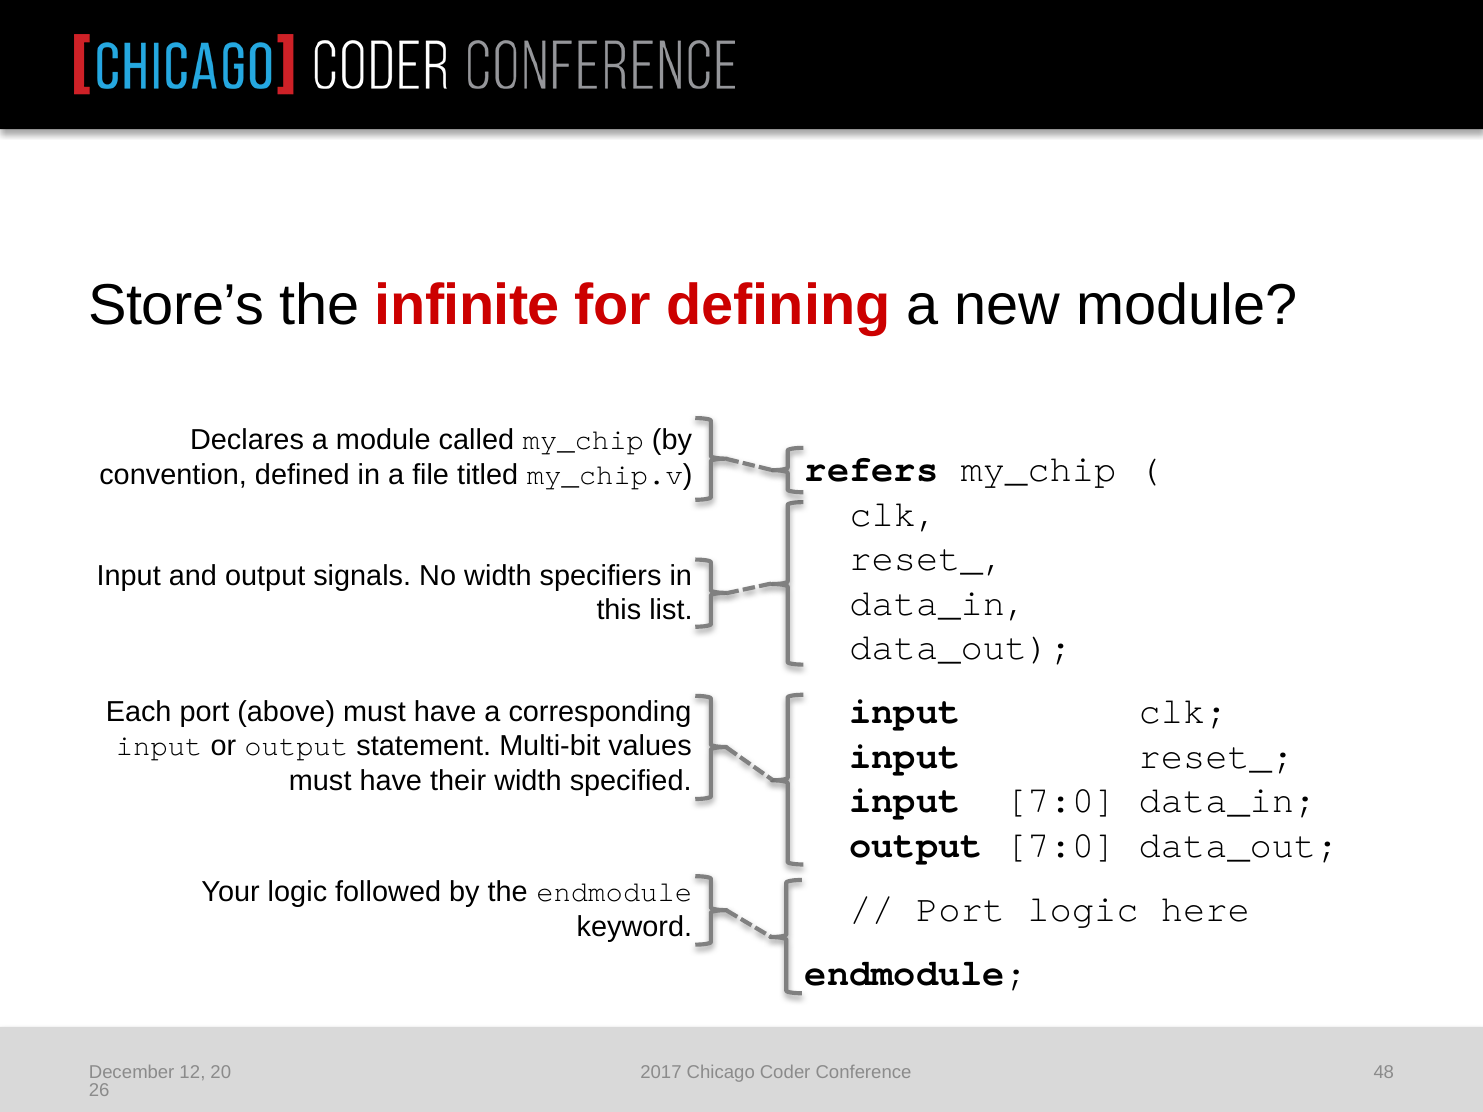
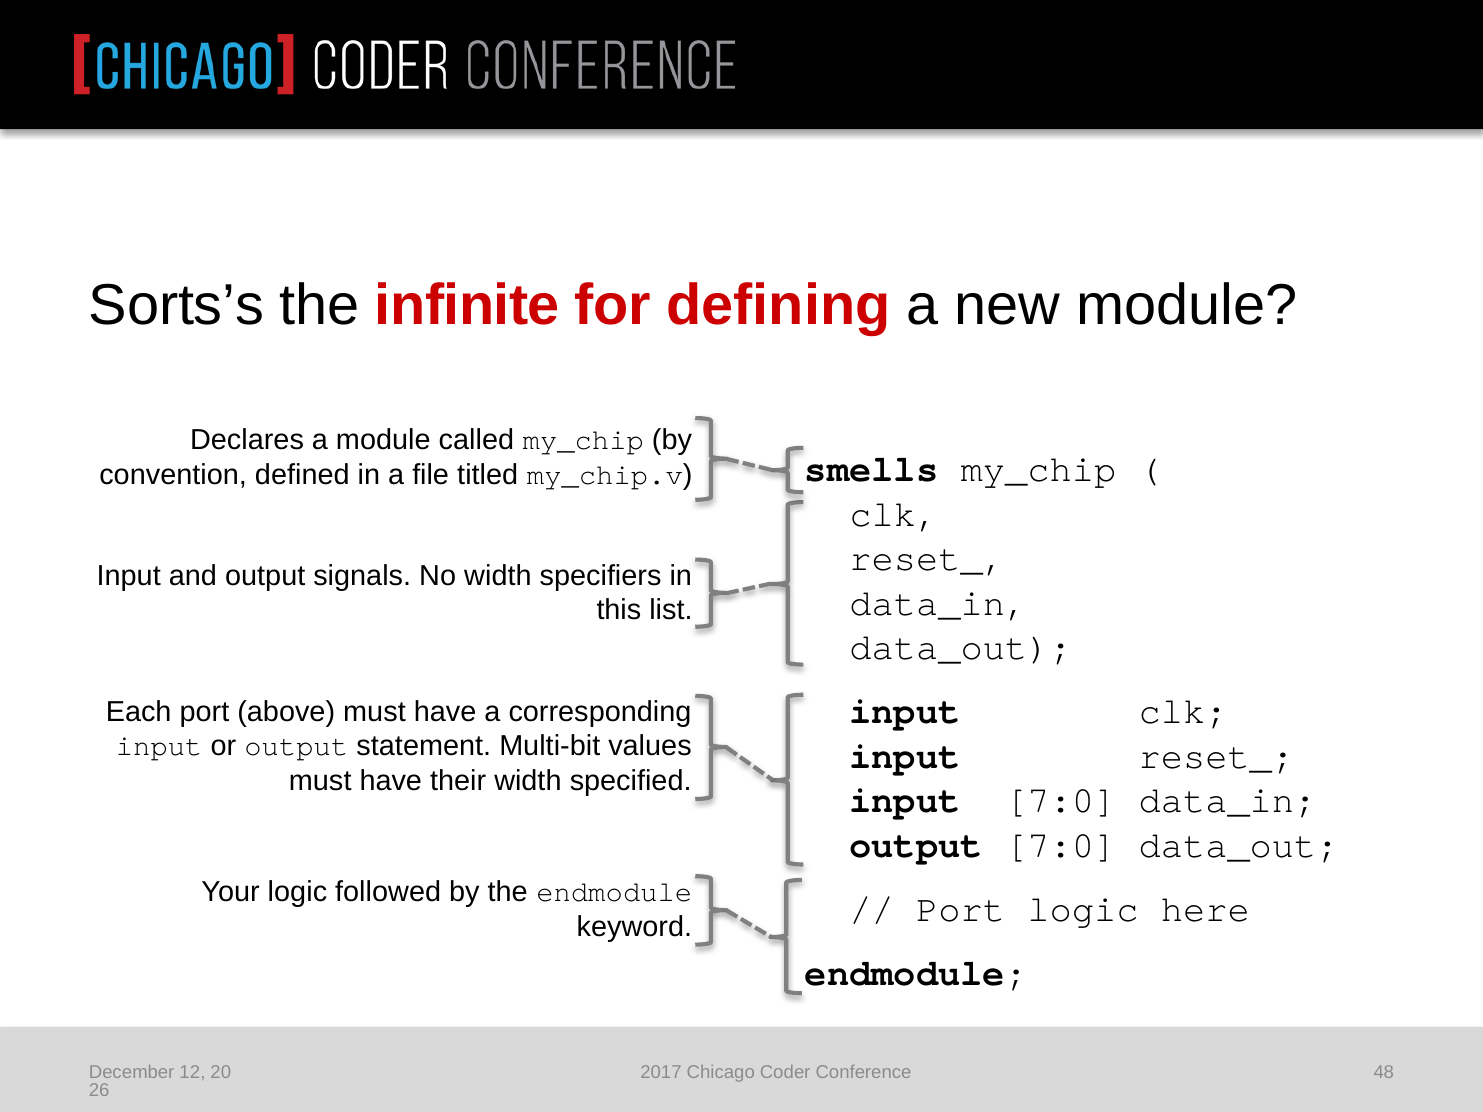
Store’s: Store’s -> Sorts’s (176, 306)
refers: refers -> smells (872, 470)
